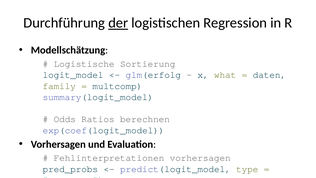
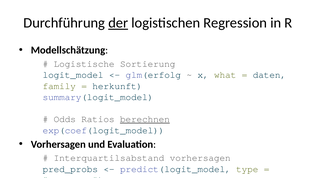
multcomp: multcomp -> herkunft (117, 86)
berechnen underline: none -> present (145, 119)
Fehlinterpretationen: Fehlinterpretationen -> Interquartilsabstand (109, 158)
